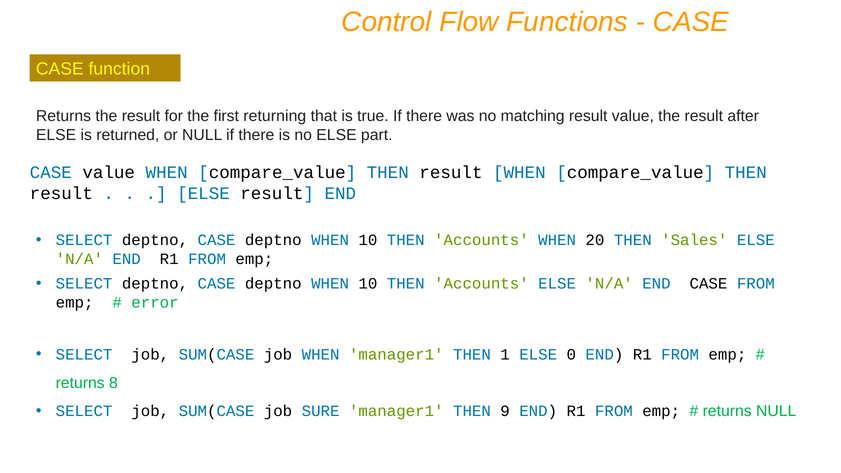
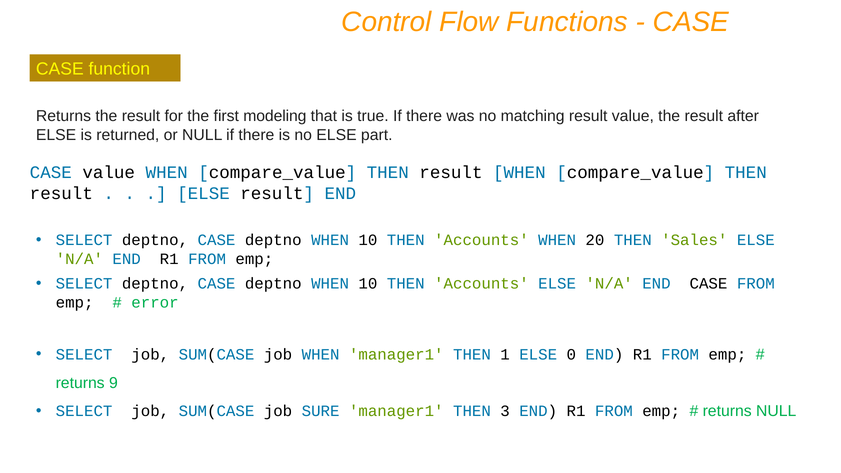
returning: returning -> modeling (275, 116)
8: 8 -> 9 (113, 383)
9: 9 -> 3 (505, 411)
